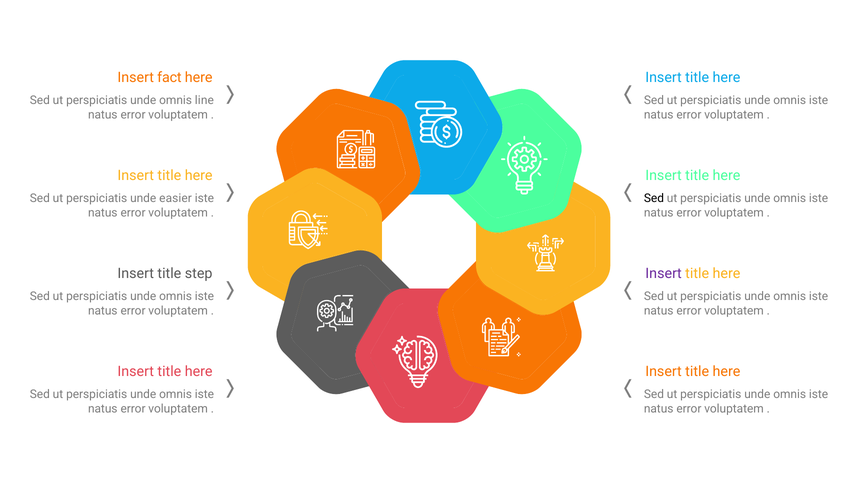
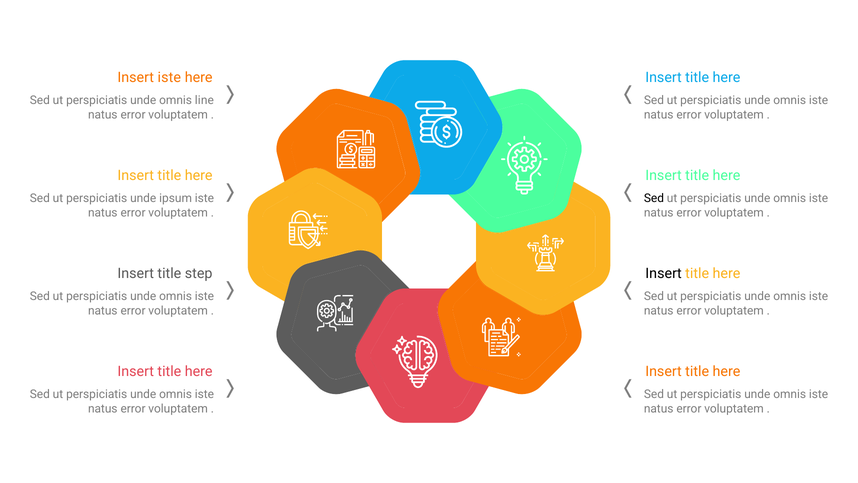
Insert fact: fact -> iste (169, 77)
easier: easier -> ipsum (176, 198)
Insert colour: purple -> black (664, 273)
